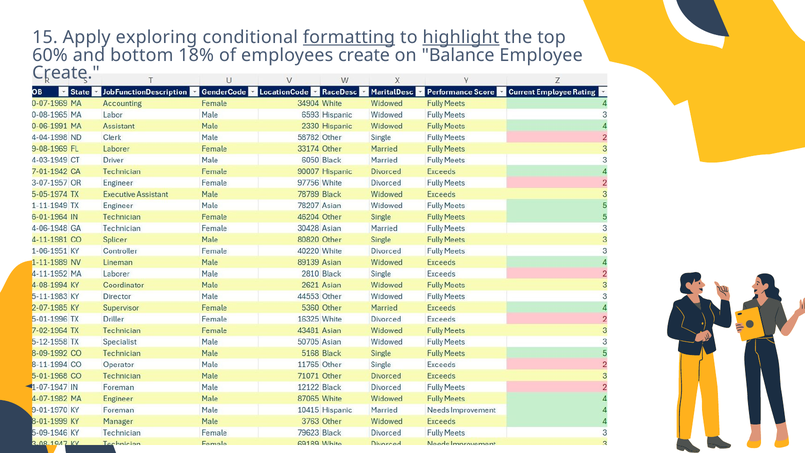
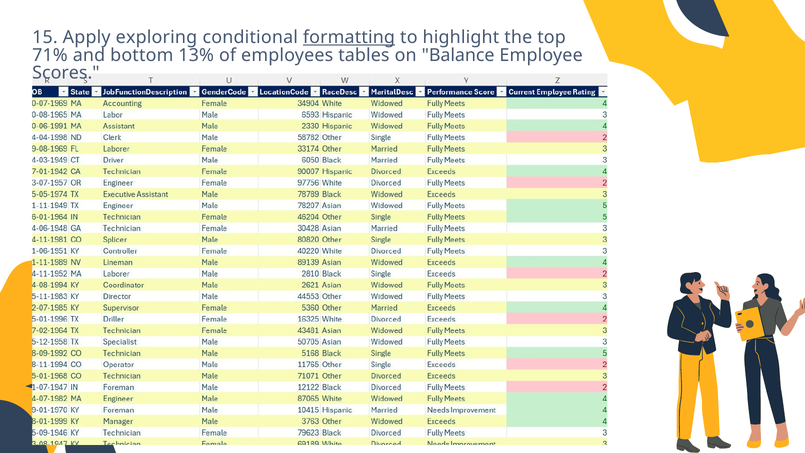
highlight underline: present -> none (461, 37)
60%: 60% -> 71% (50, 55)
18%: 18% -> 13% (196, 55)
employees create: create -> tables (364, 55)
Create: Create -> Scores (66, 73)
